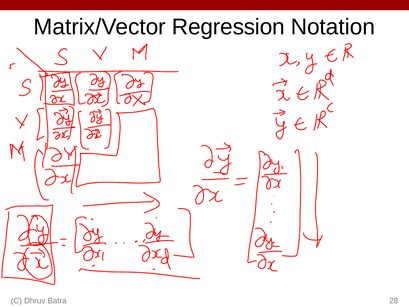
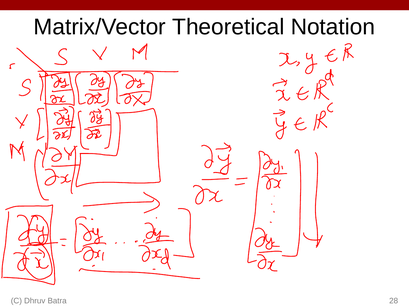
Regression: Regression -> Theoretical (228, 27)
